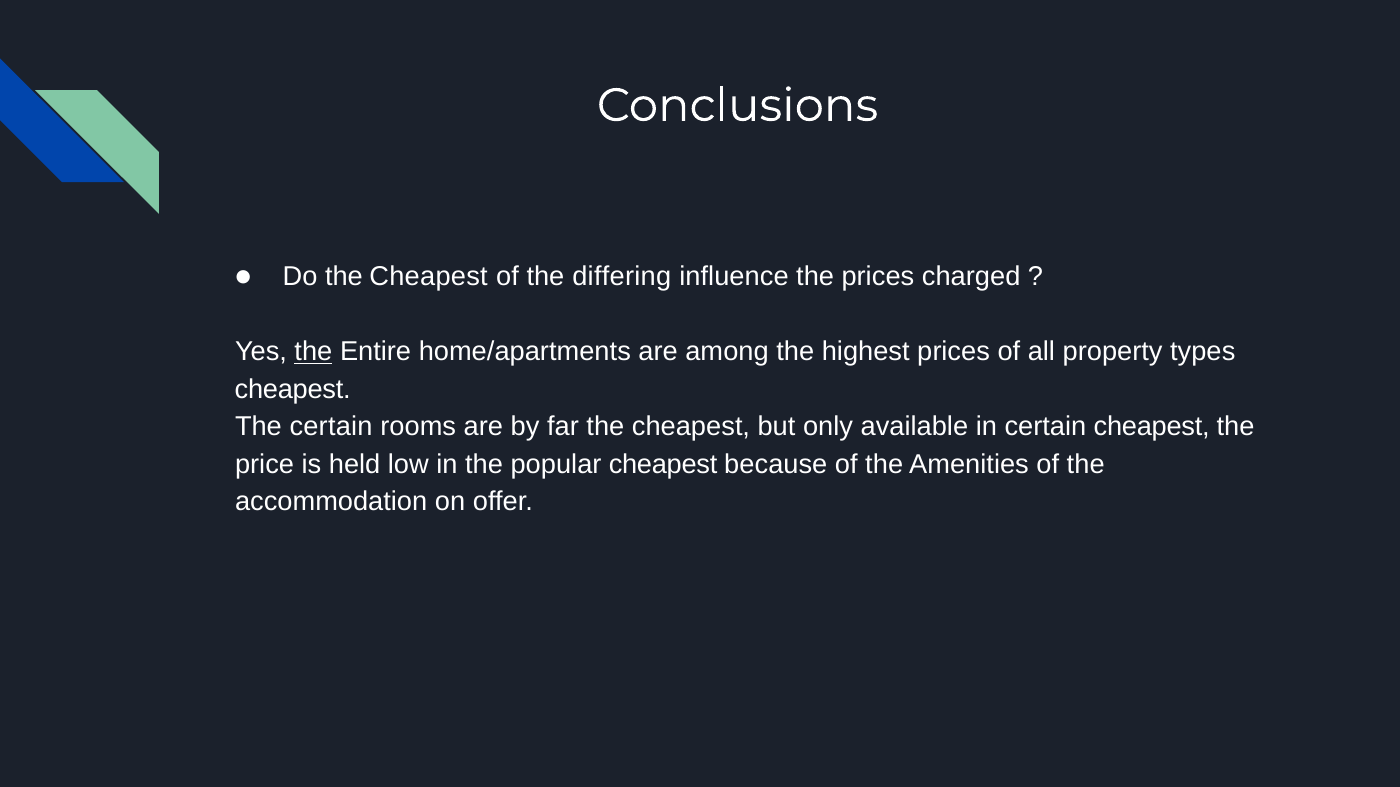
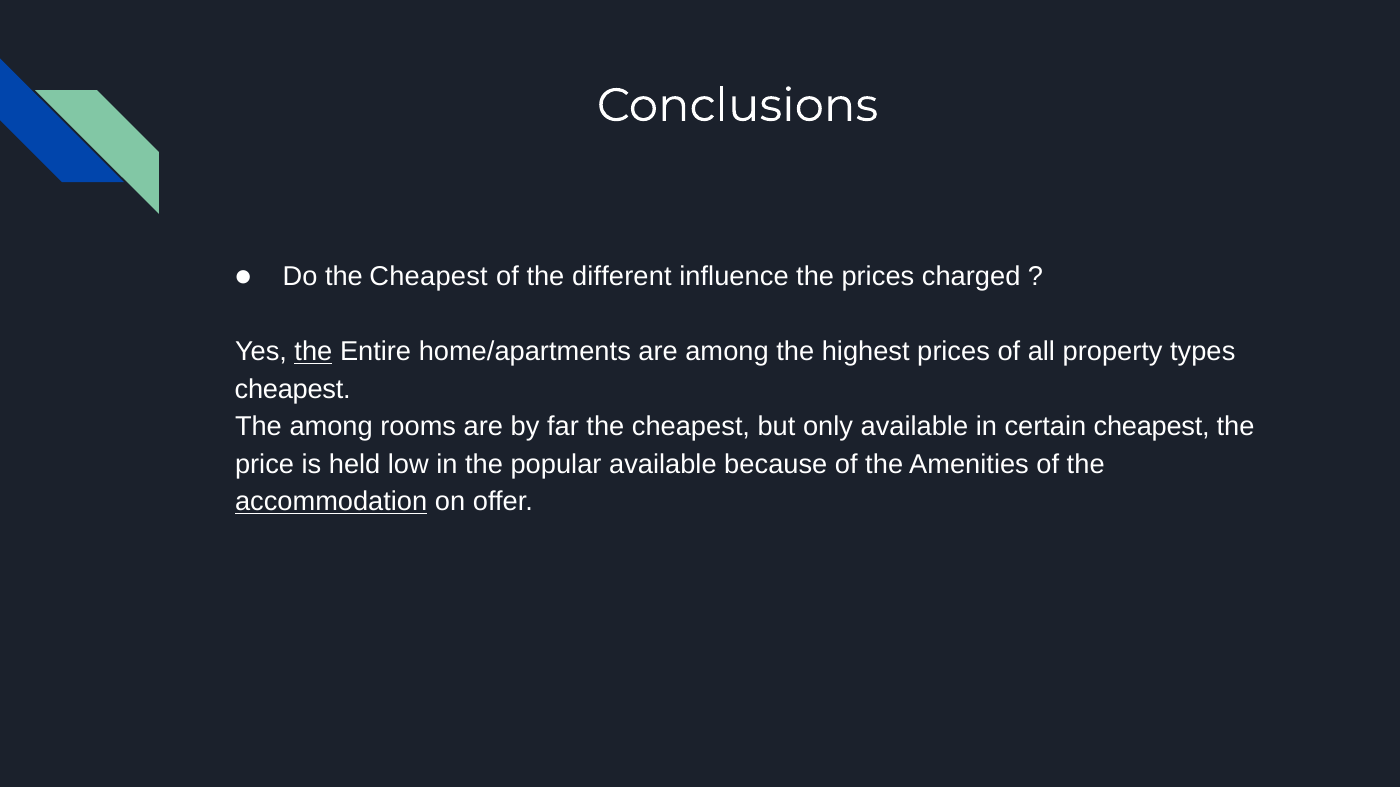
differing: differing -> different (622, 277)
The certain: certain -> among (331, 427)
popular cheapest: cheapest -> available (663, 465)
accommodation underline: none -> present (331, 502)
